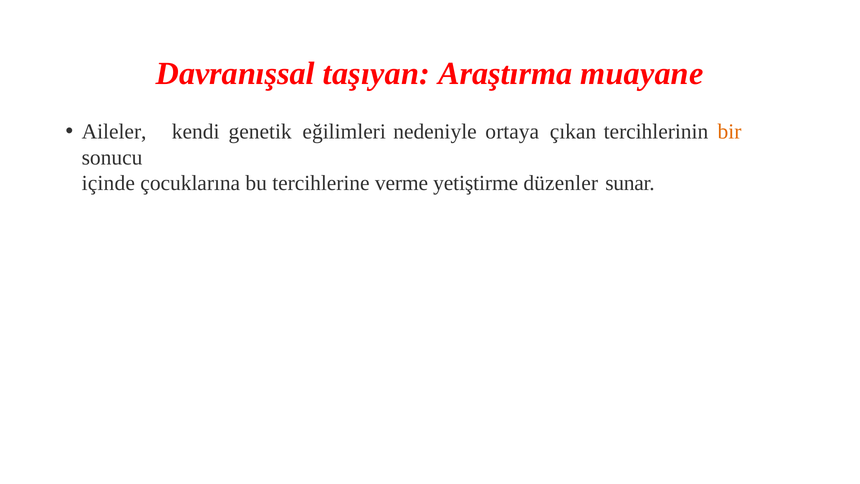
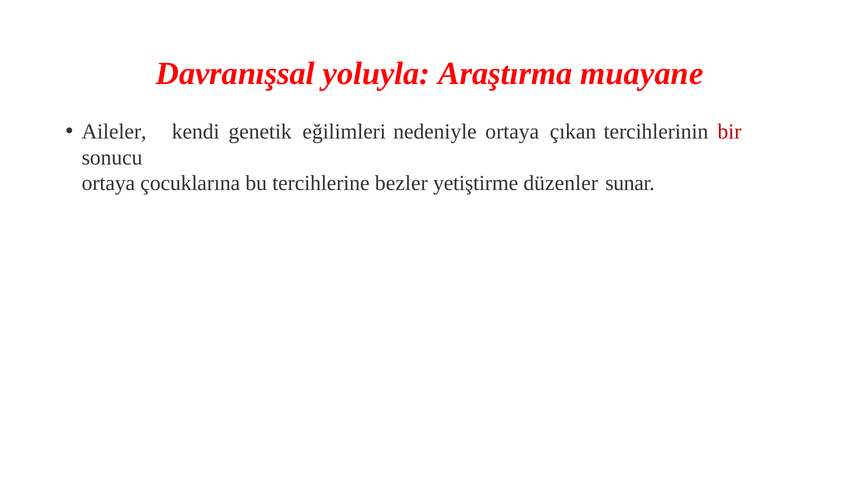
taşıyan: taşıyan -> yoluyla (377, 74)
bir colour: orange -> red (730, 132)
içinde: içinde -> ortaya (108, 183)
verme: verme -> bezler (401, 183)
